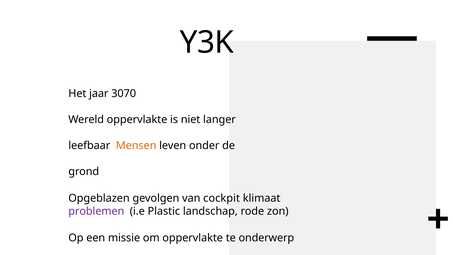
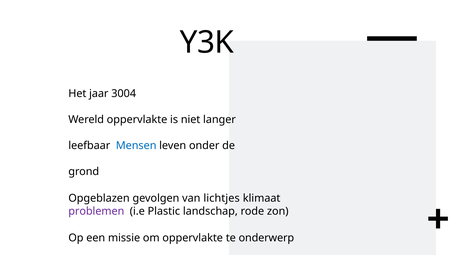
3070: 3070 -> 3004 (124, 93)
Mensen colour: orange -> blue (136, 145)
cockpit: cockpit -> lichtjes (222, 198)
